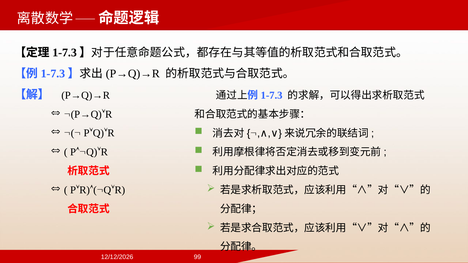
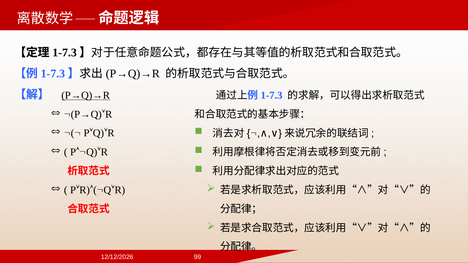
P→Q)→R underline: none -> present (86, 95)
